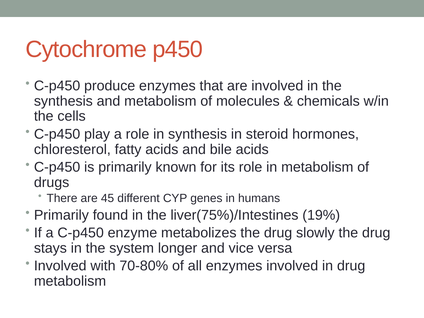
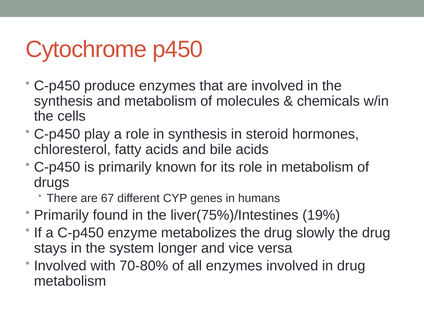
45: 45 -> 67 (108, 198)
